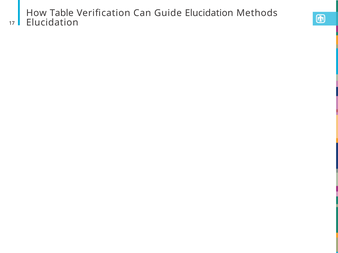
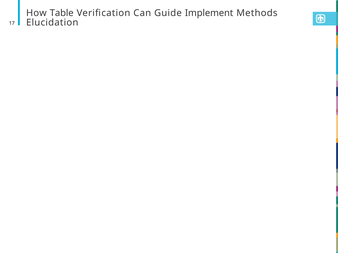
Guide Elucidation: Elucidation -> Implement (209, 13)
